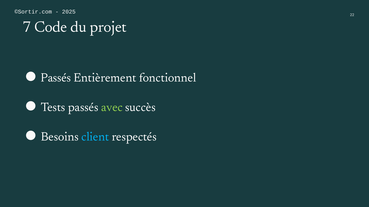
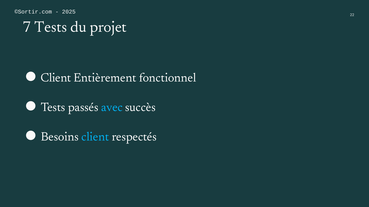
7 Code: Code -> Tests (51, 27)
Passés: Passés -> Client (56, 78)
avec colour: light green -> light blue (112, 107)
